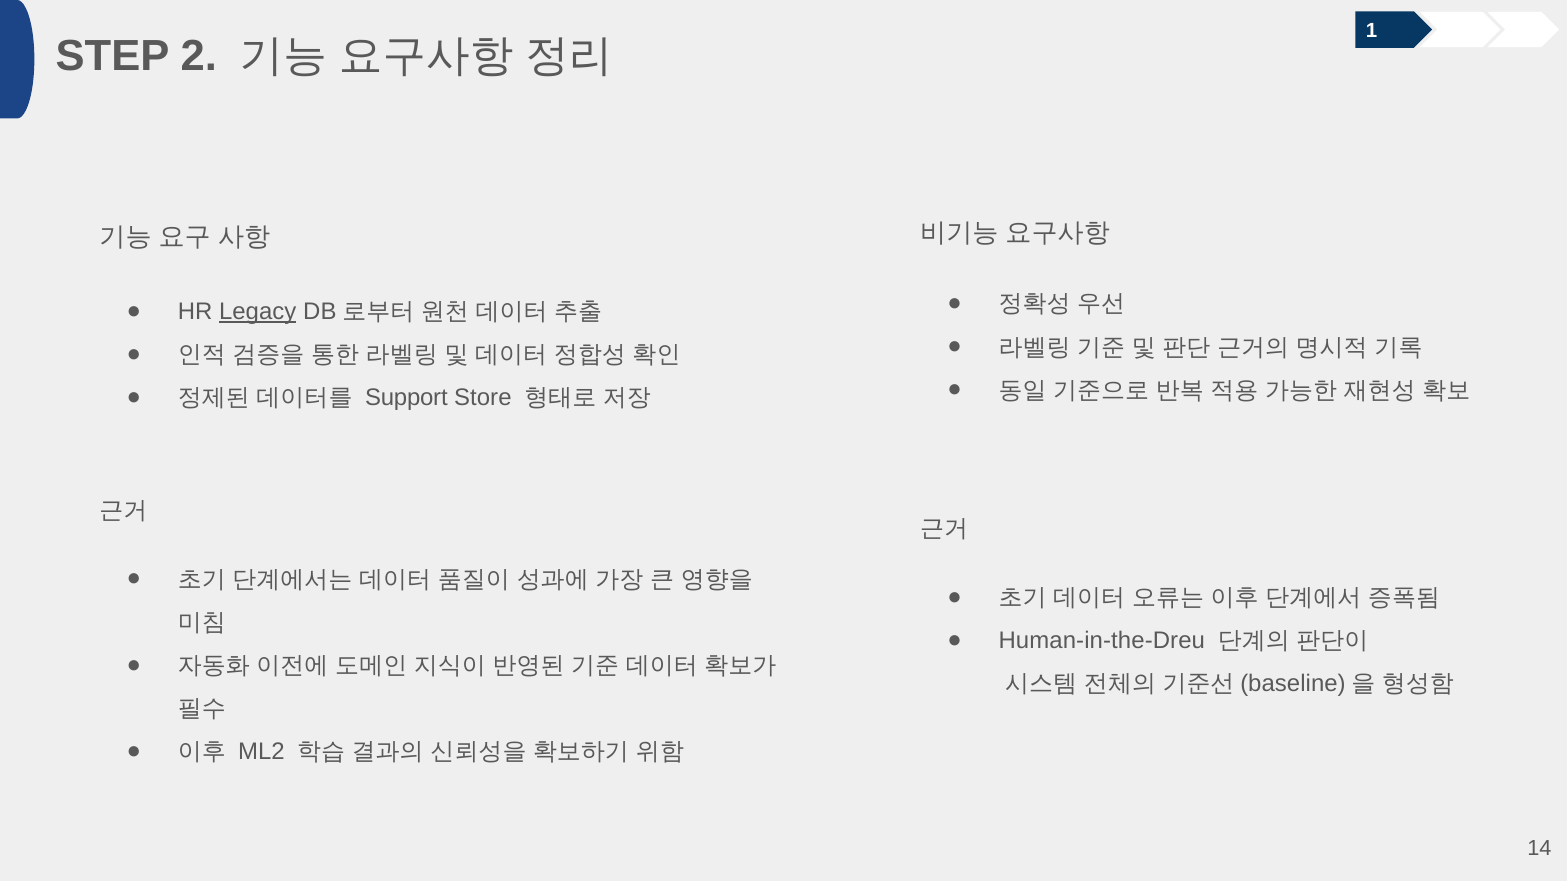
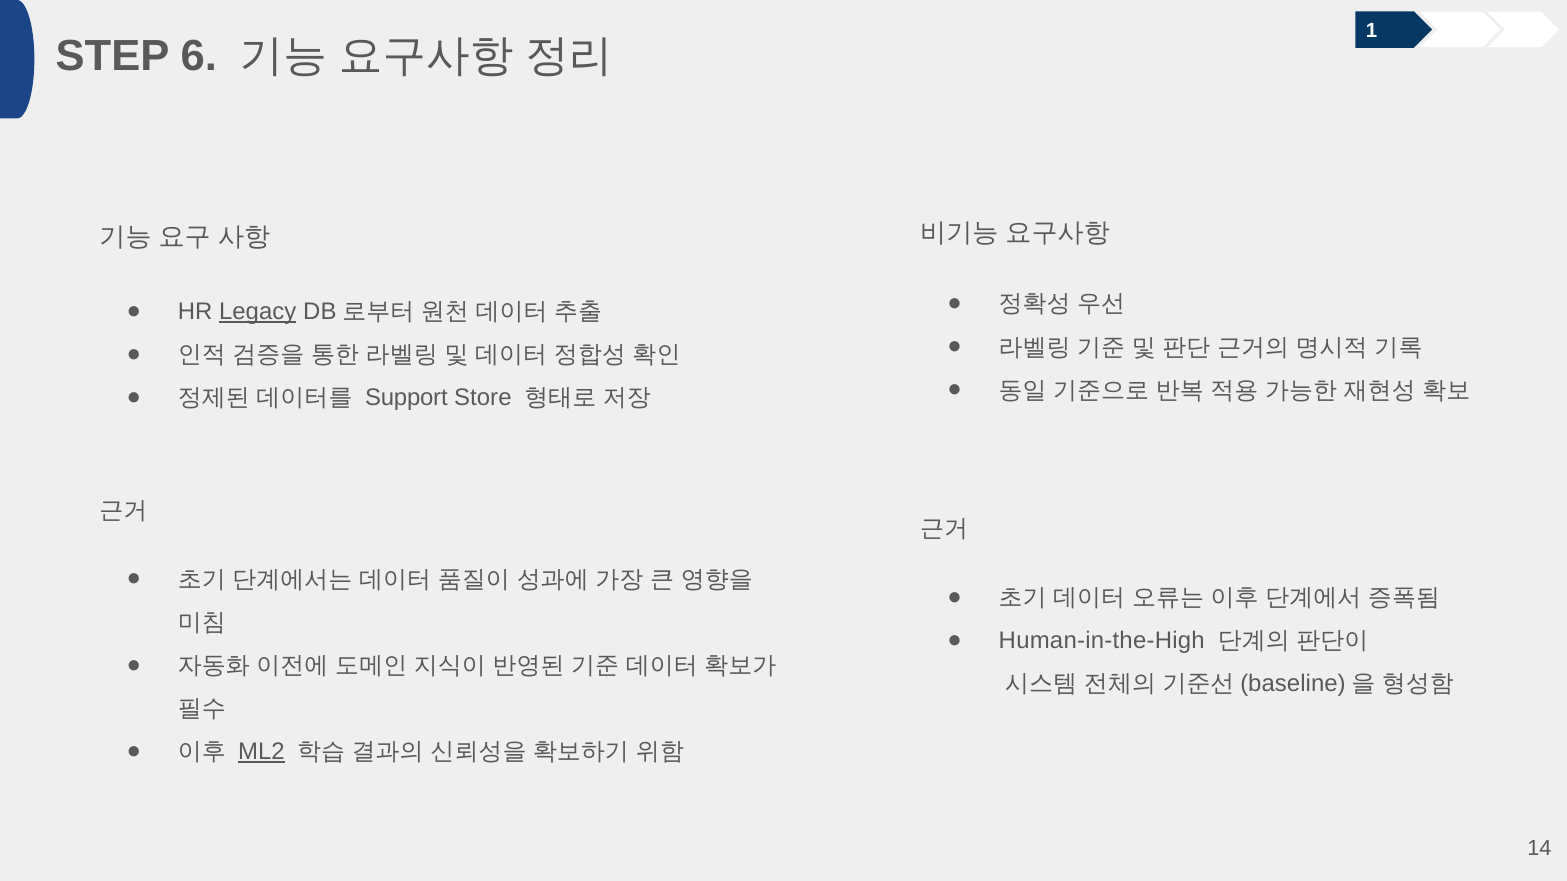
2: 2 -> 6 (199, 56)
Human-in-the-Dreu: Human-in-the-Dreu -> Human-in-the-High (1102, 641)
ML2 underline: none -> present (261, 752)
